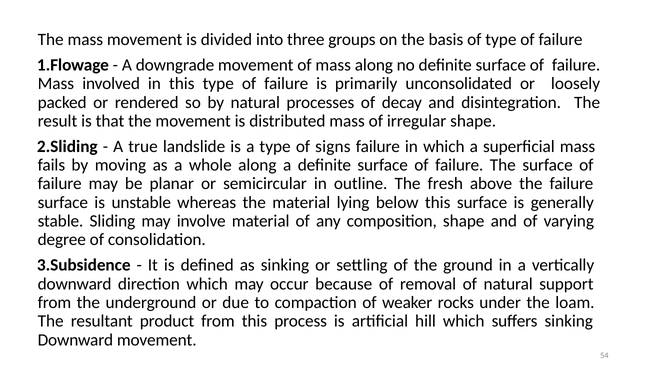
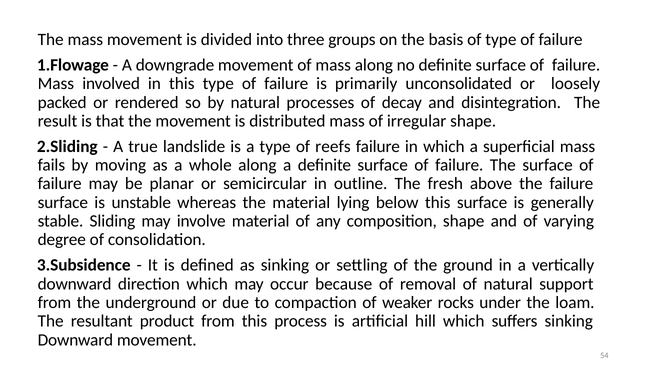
signs: signs -> reefs (333, 146)
